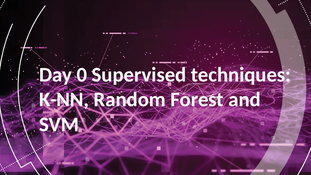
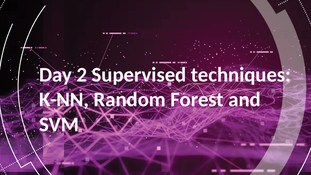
0: 0 -> 2 (82, 75)
